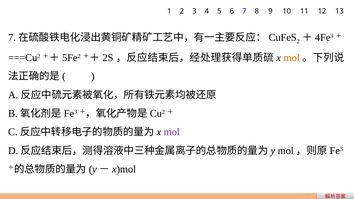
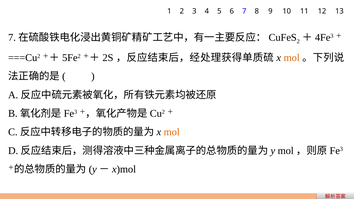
mol colour: purple -> orange (172, 132)
